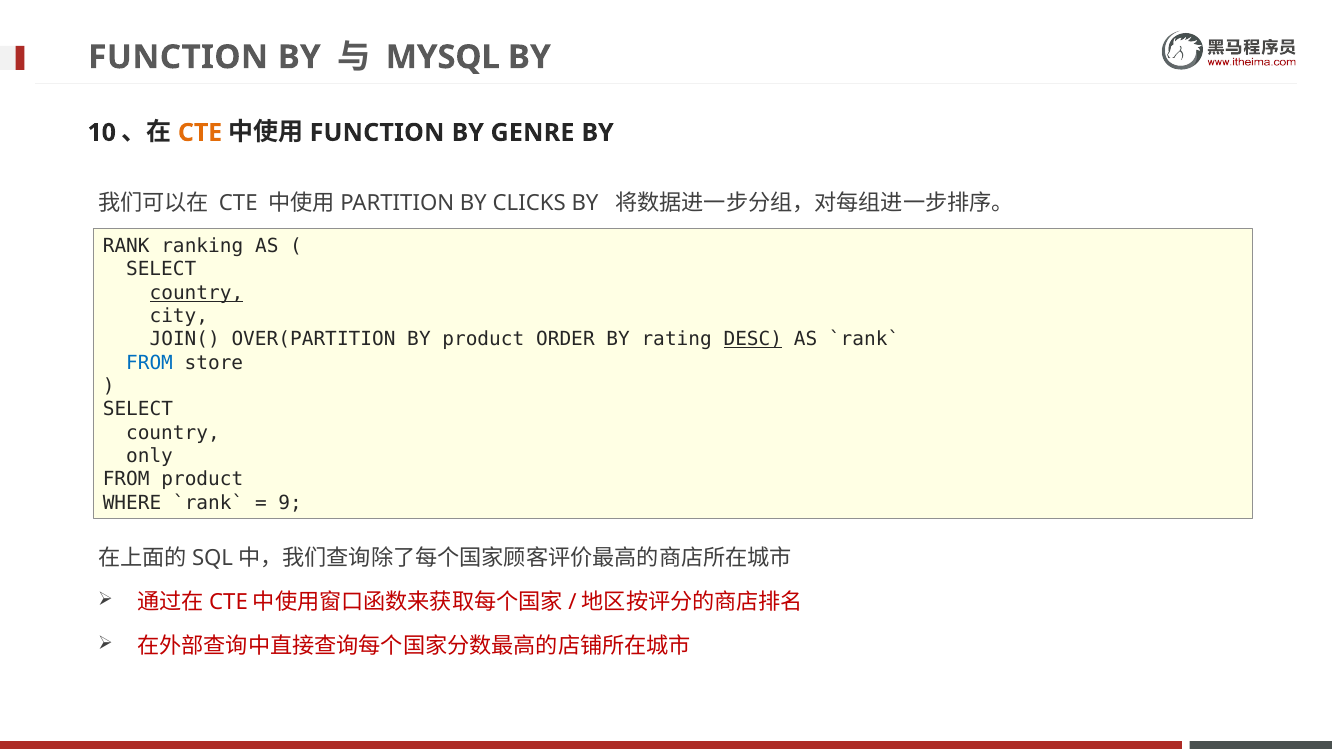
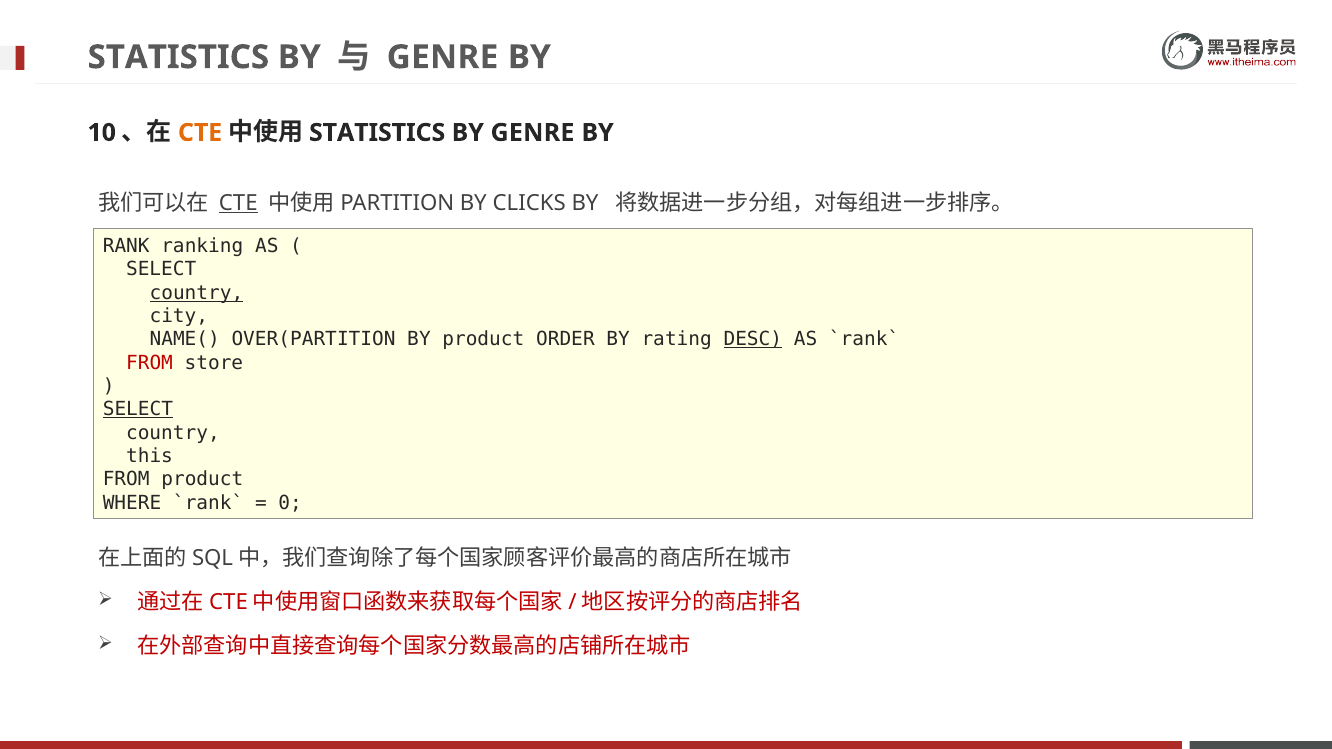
FUNCTION: FUNCTION -> STATISTICS (178, 57)
MYSQL: MYSQL -> GENRE (442, 57)
FUNCTION: FUNCTION -> STATISTICS (377, 133)
CTE underline: none -> present (238, 203)
JOIN(: JOIN( -> NAME( (185, 340)
FROM colour: blue -> red (150, 363)
SELECT underline: none -> present (138, 410)
only: only -> this (150, 456)
9: 9 -> 0 (290, 503)
